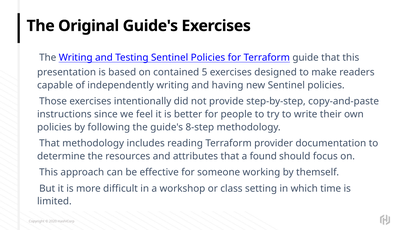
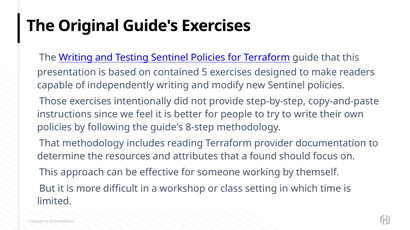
having: having -> modify (228, 85)
